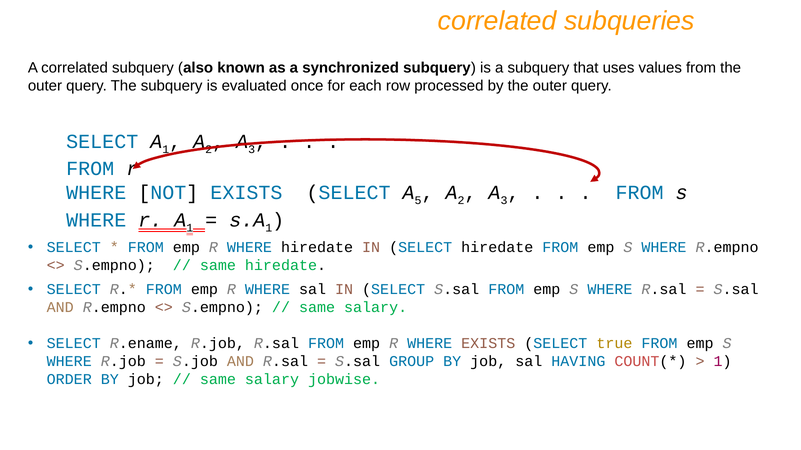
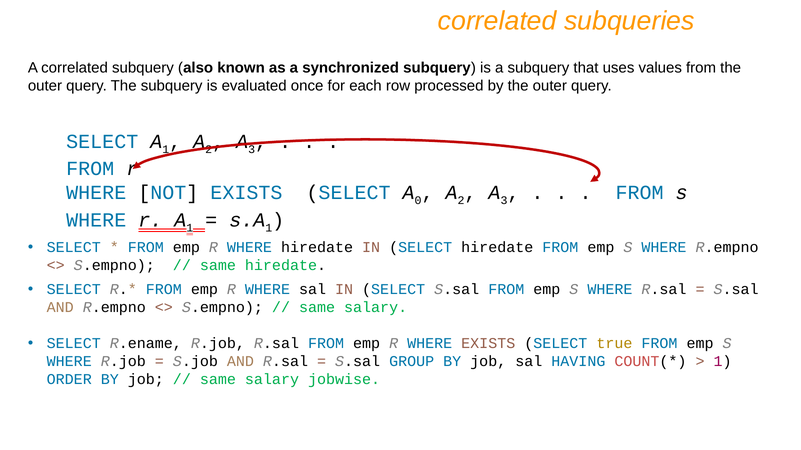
5: 5 -> 0 (418, 201)
